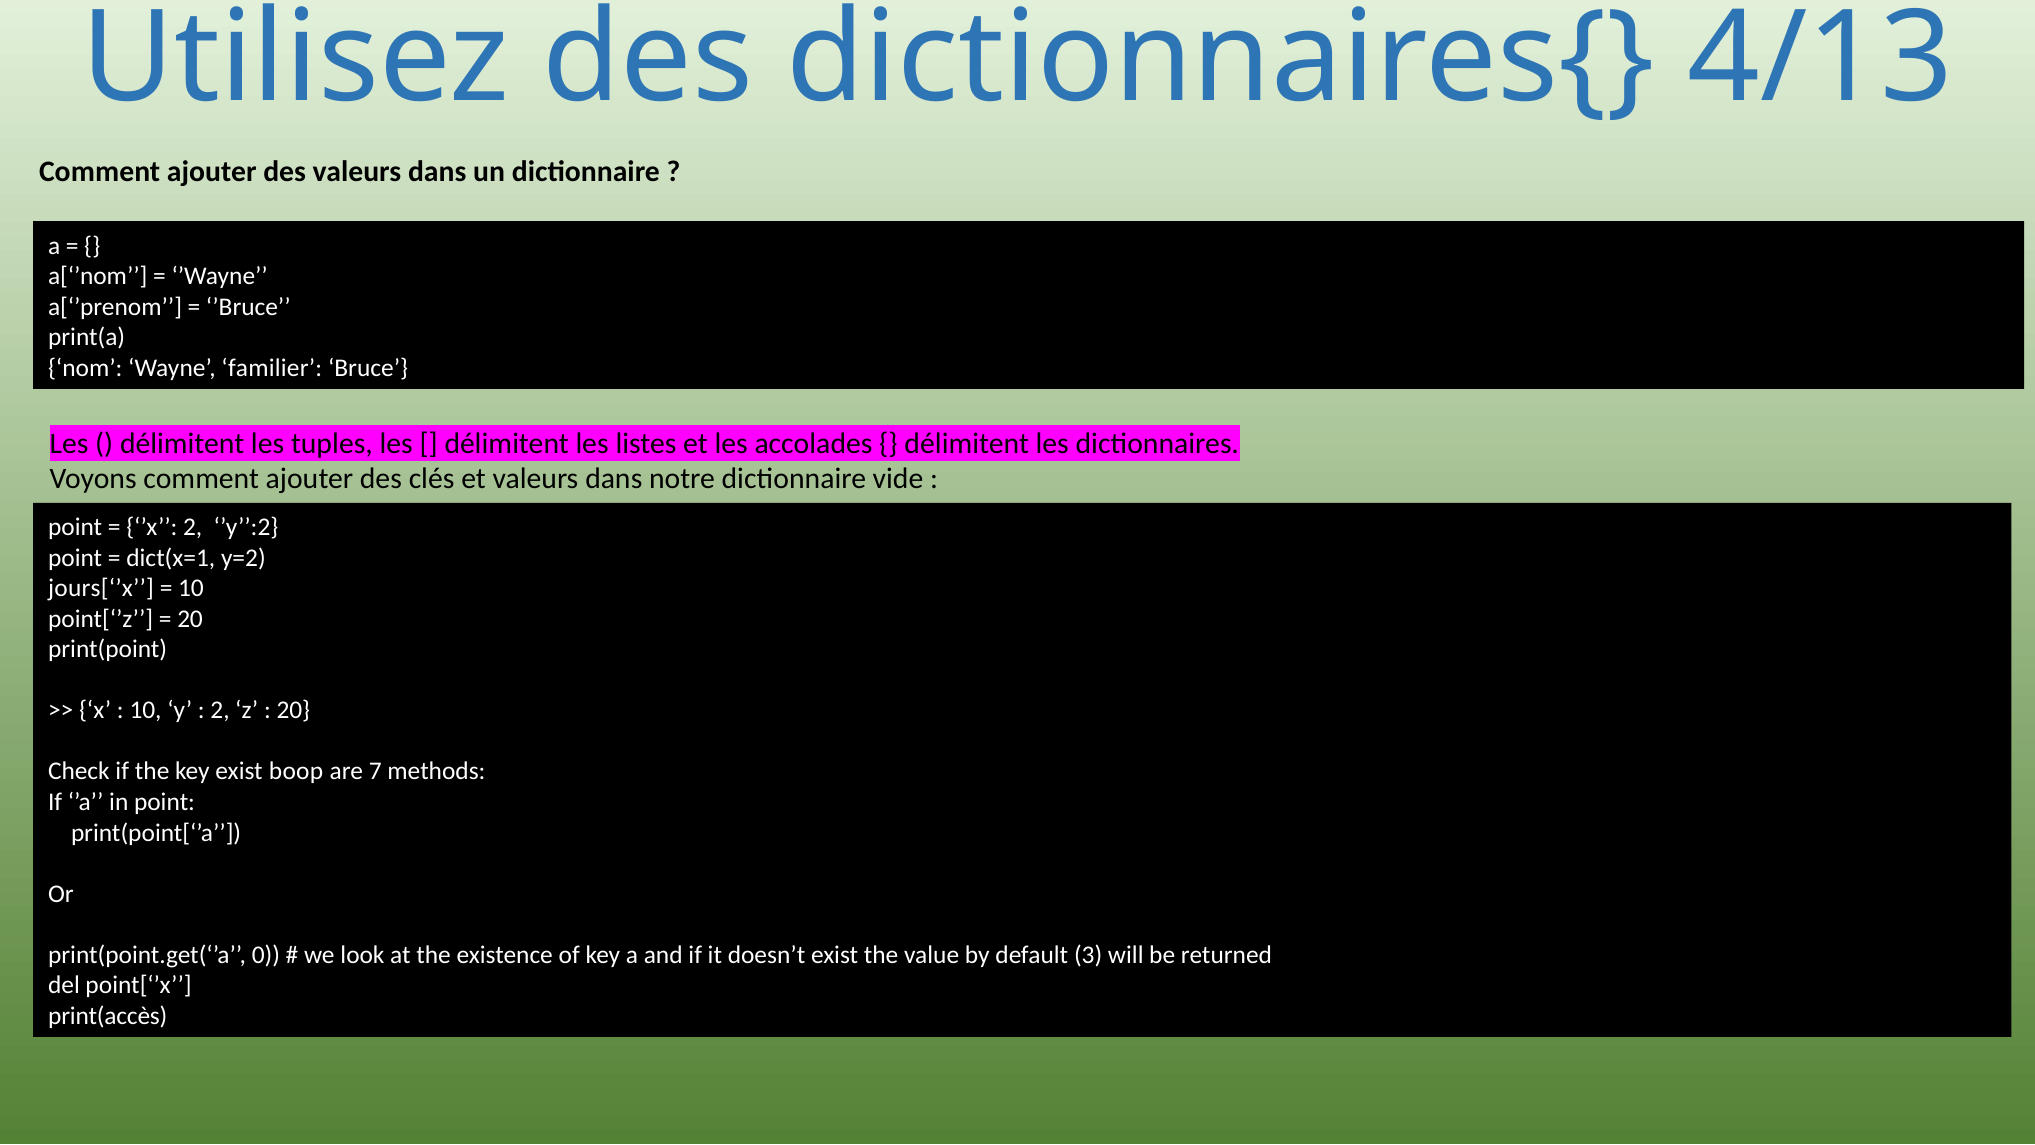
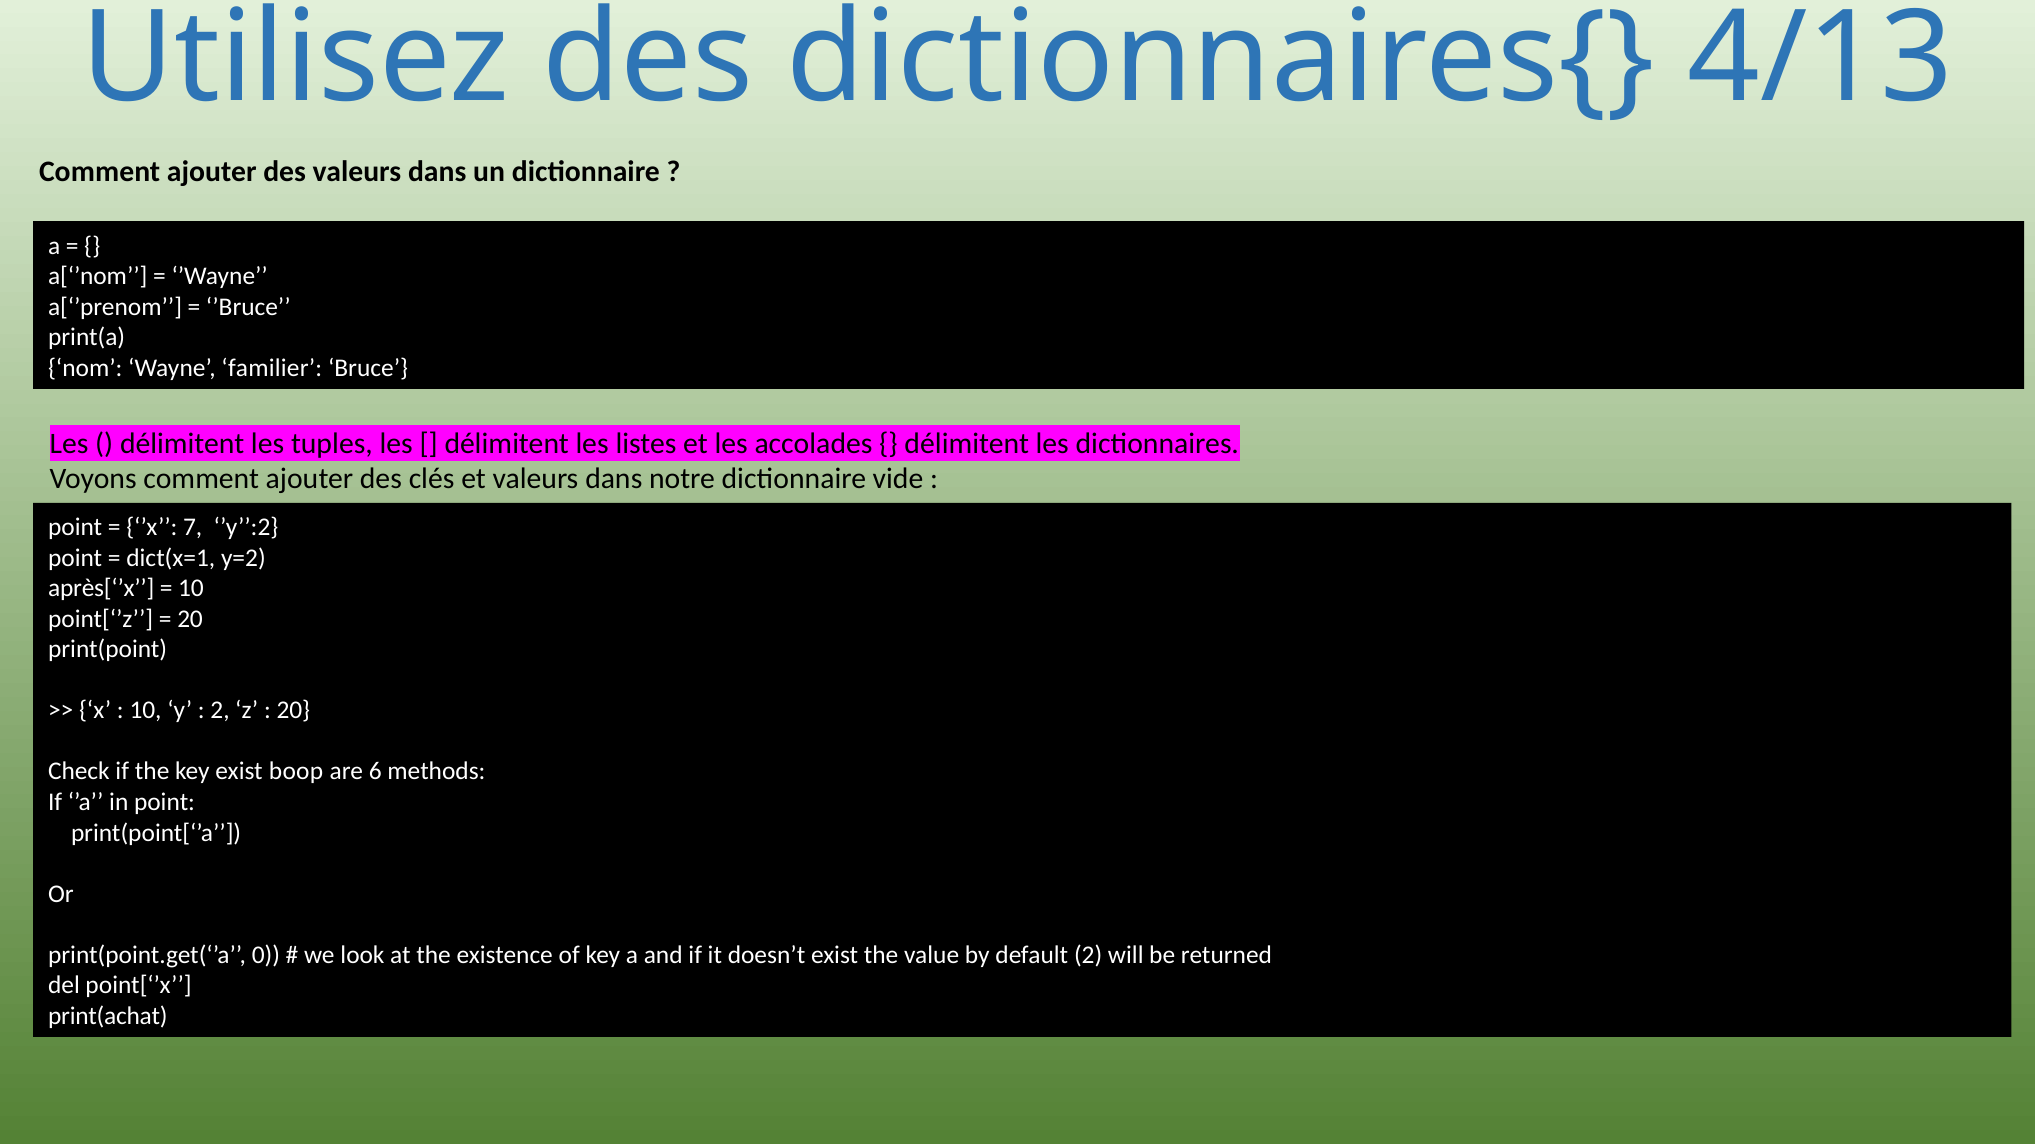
’x 2: 2 -> 7 (193, 527)
jours[‘’x: jours[‘’x -> après[‘’x (101, 588)
7: 7 -> 6 (375, 771)
default 3: 3 -> 2 (1088, 955)
print(accès: print(accès -> print(achat (108, 1016)
